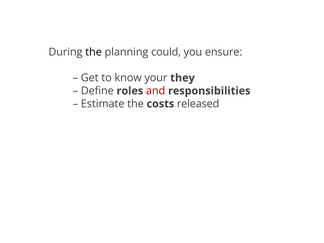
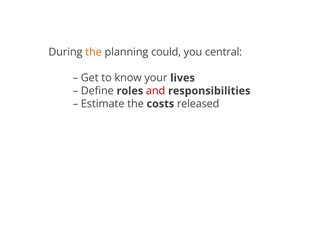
the colour: black -> orange (94, 52)
ensure: ensure -> central (224, 52)
they: they -> lives (183, 78)
